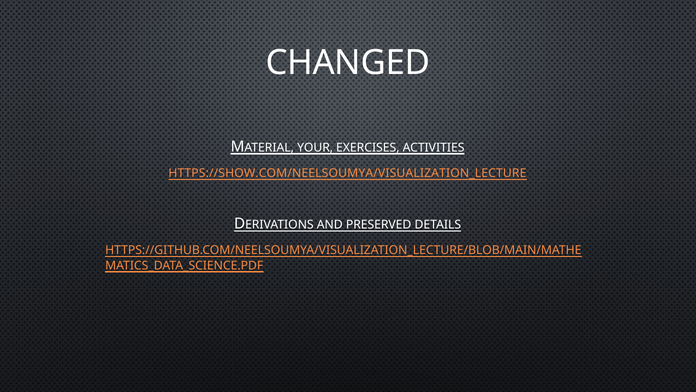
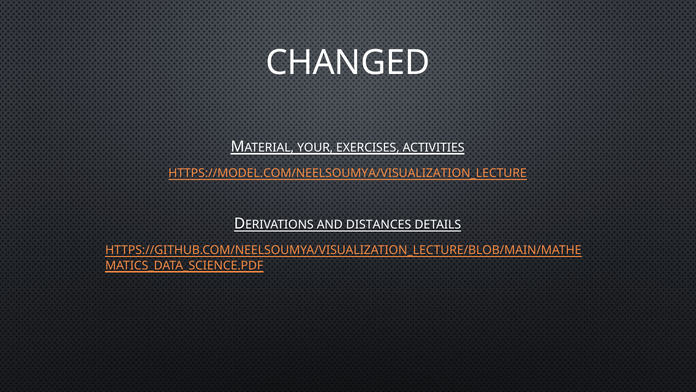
HTTPS://SHOW.COM/NEELSOUMYA/VISUALIZATION_LECTURE: HTTPS://SHOW.COM/NEELSOUMYA/VISUALIZATION_LECTURE -> HTTPS://MODEL.COM/NEELSOUMYA/VISUALIZATION_LECTURE (347, 173)
PRESERVED: PRESERVED -> DISTANCES (379, 224)
